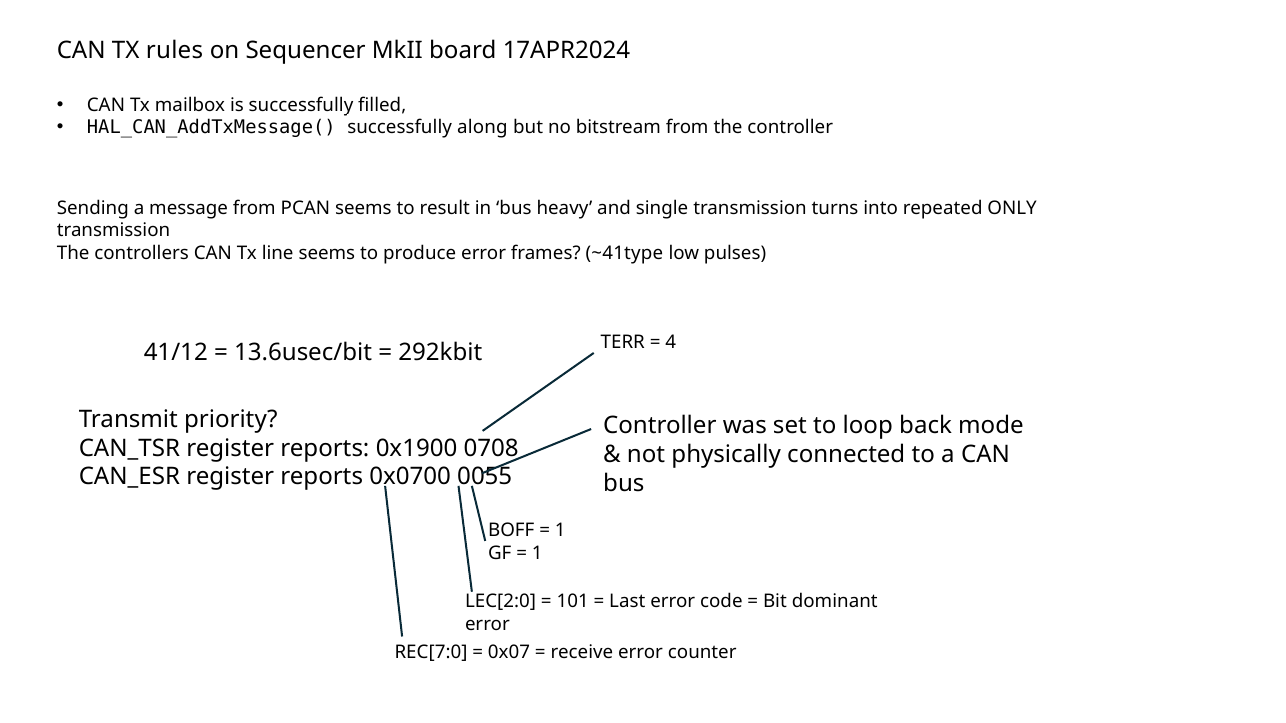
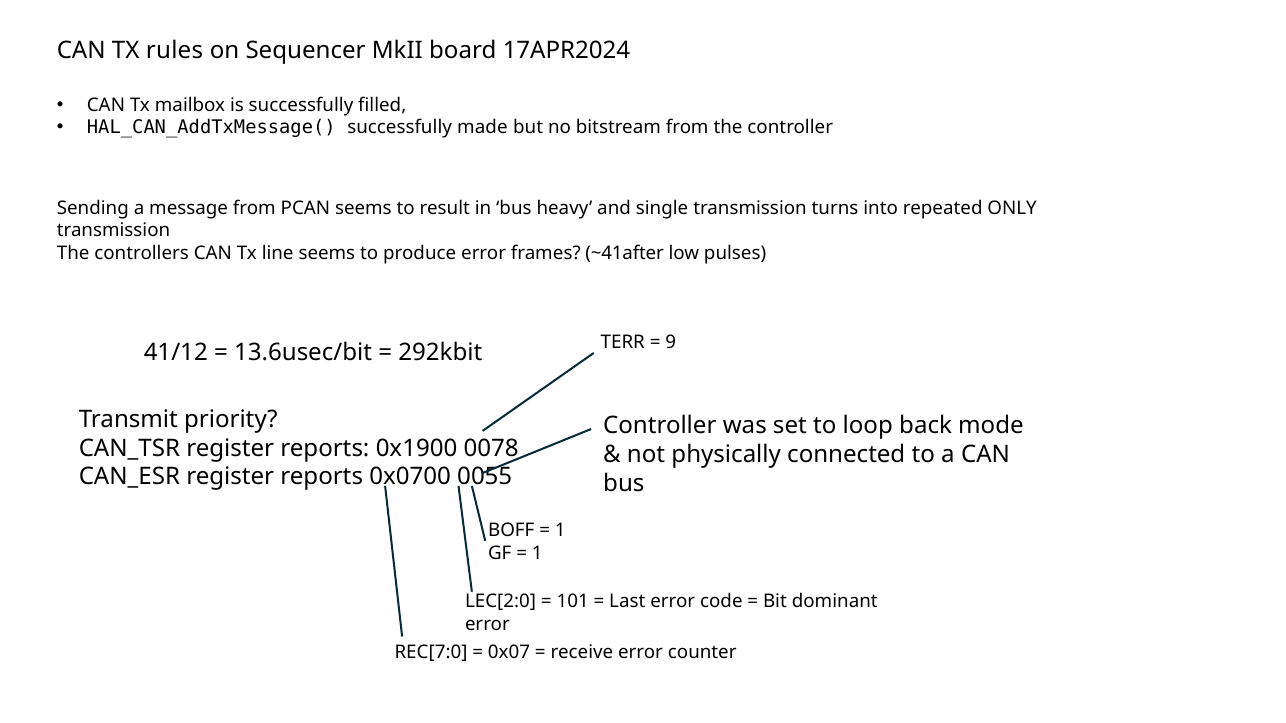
along: along -> made (482, 128)
~41type: ~41type -> ~41after (625, 253)
4: 4 -> 9 (671, 343)
0708: 0708 -> 0078 (491, 448)
